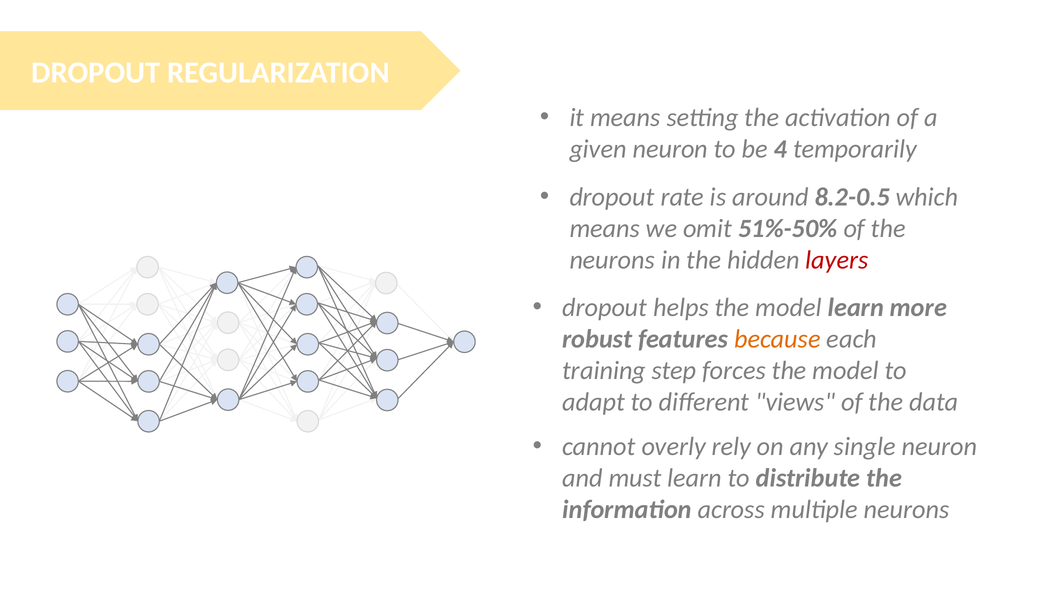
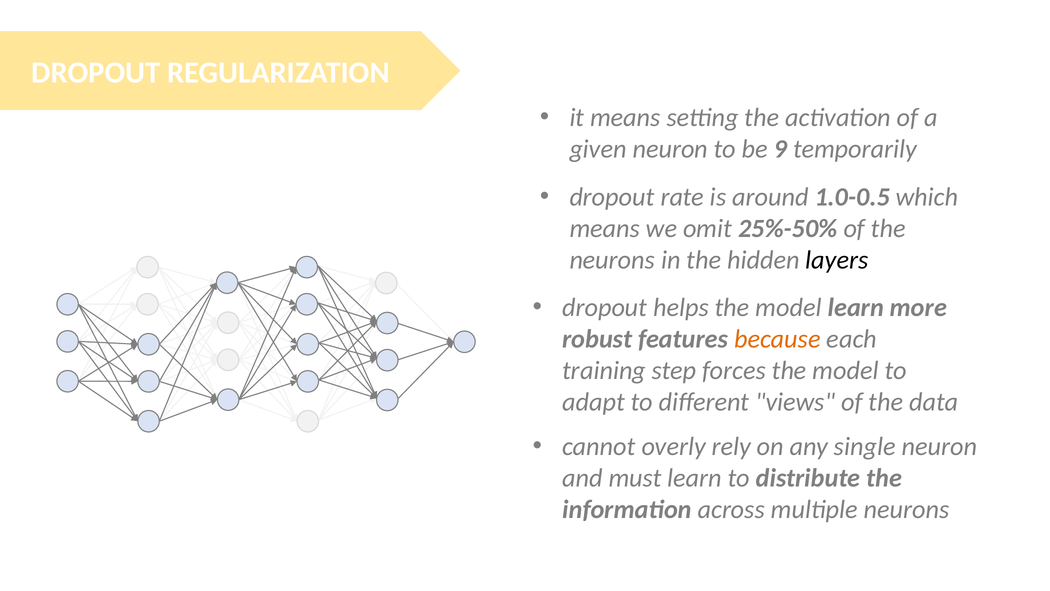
4: 4 -> 9 (780, 149)
8.2-0.5: 8.2-0.5 -> 1.0-0.5 (852, 197)
51%-50%: 51%-50% -> 25%-50% (788, 228)
layers colour: red -> black (837, 260)
